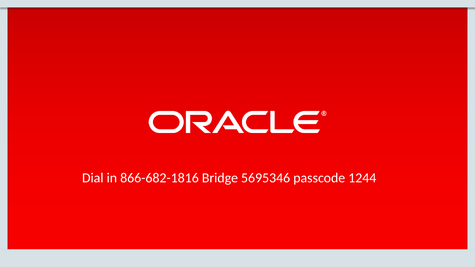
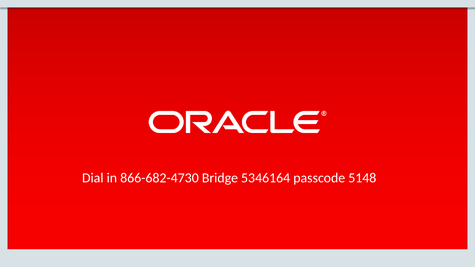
866-682-1816: 866-682-1816 -> 866-682-4730 (159, 178)
5695346: 5695346 -> 5346164 (266, 178)
1244: 1244 -> 5148 (362, 178)
